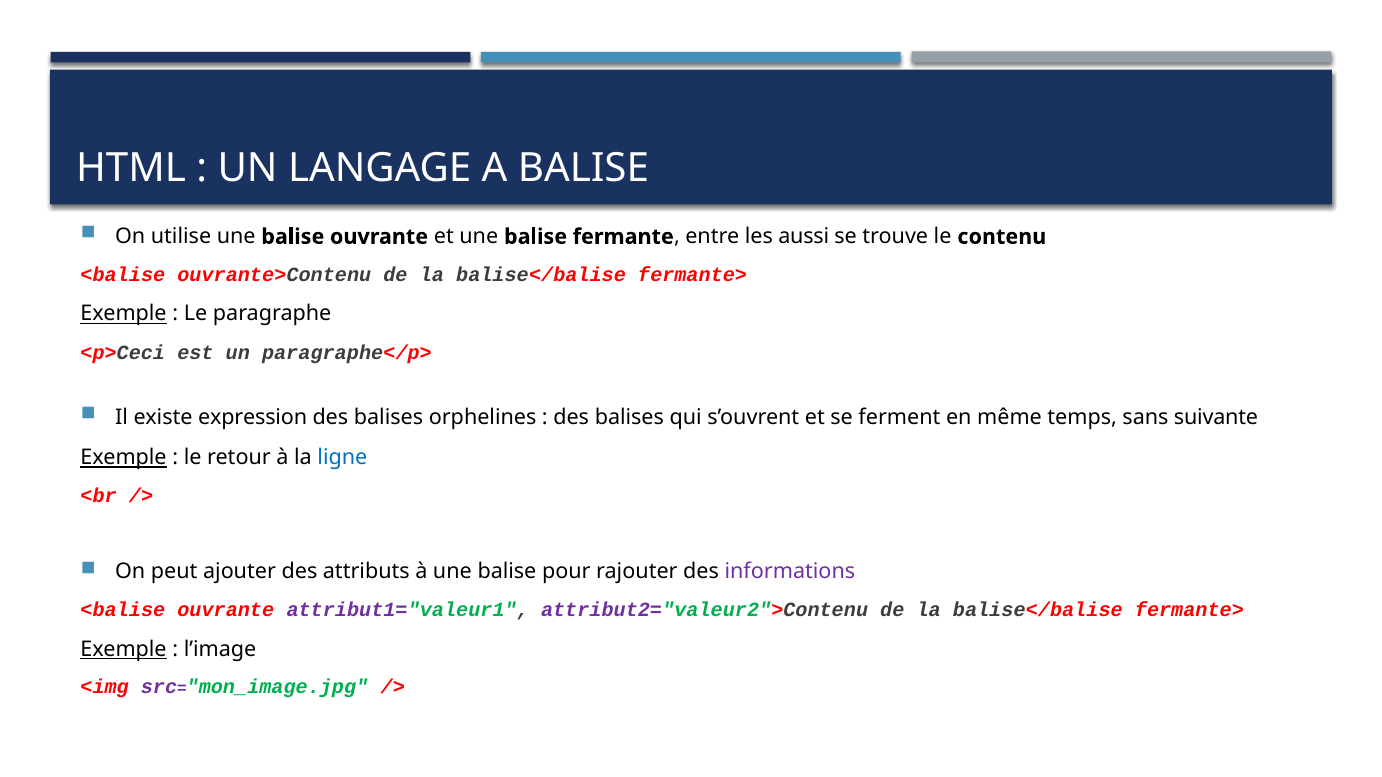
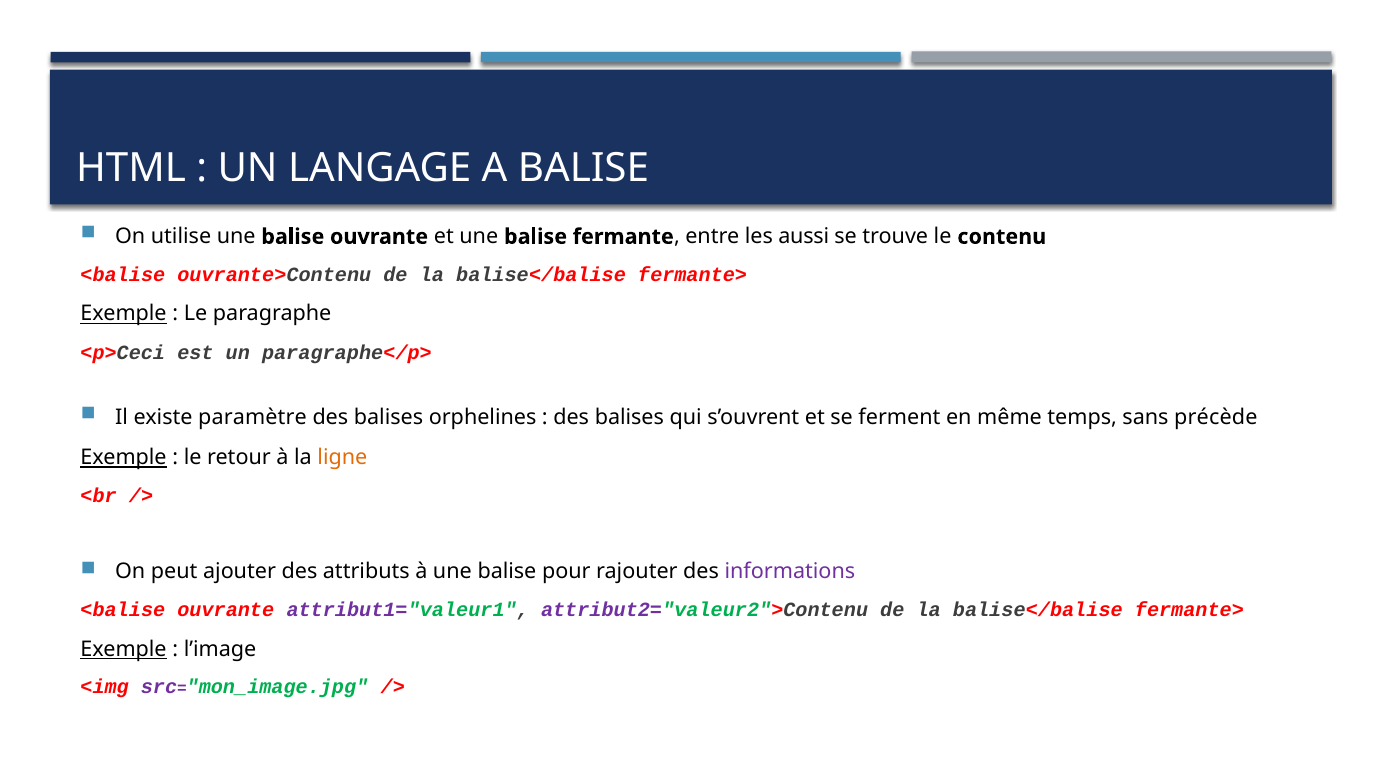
expression: expression -> paramètre (252, 418)
suivante: suivante -> précède (1216, 418)
ligne colour: blue -> orange (342, 457)
